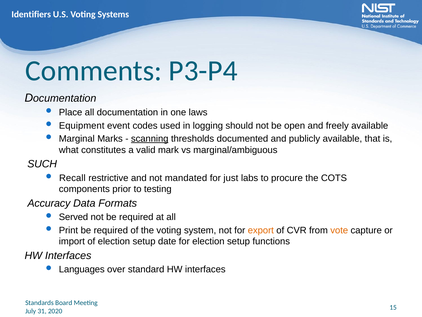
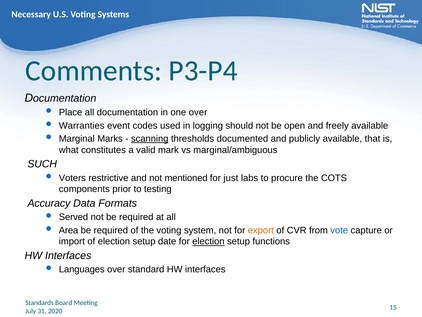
Identifiers: Identifiers -> Necessary (31, 14)
one laws: laws -> over (198, 112)
Equipment: Equipment -> Warranties (82, 125)
Recall: Recall -> Voters (72, 178)
mandated: mandated -> mentioned (186, 178)
Print: Print -> Area (69, 230)
vote colour: orange -> blue (339, 230)
election underline: none -> present (208, 241)
